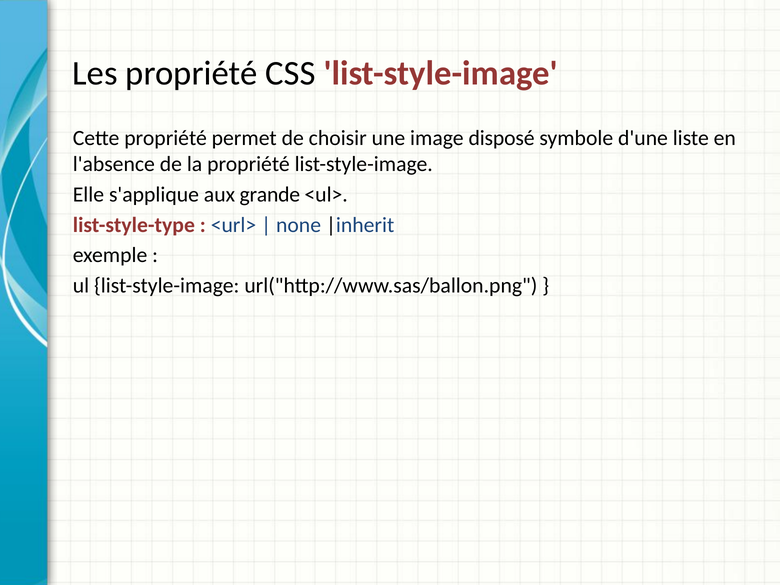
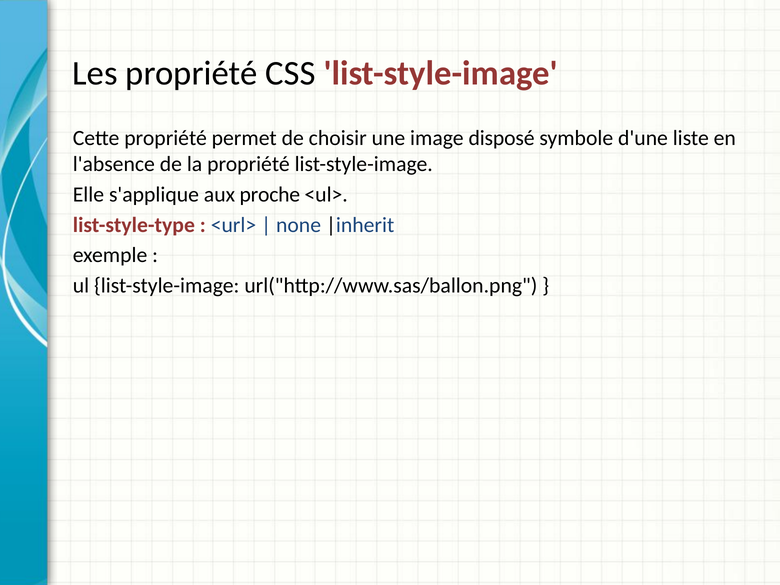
grande: grande -> proche (270, 195)
